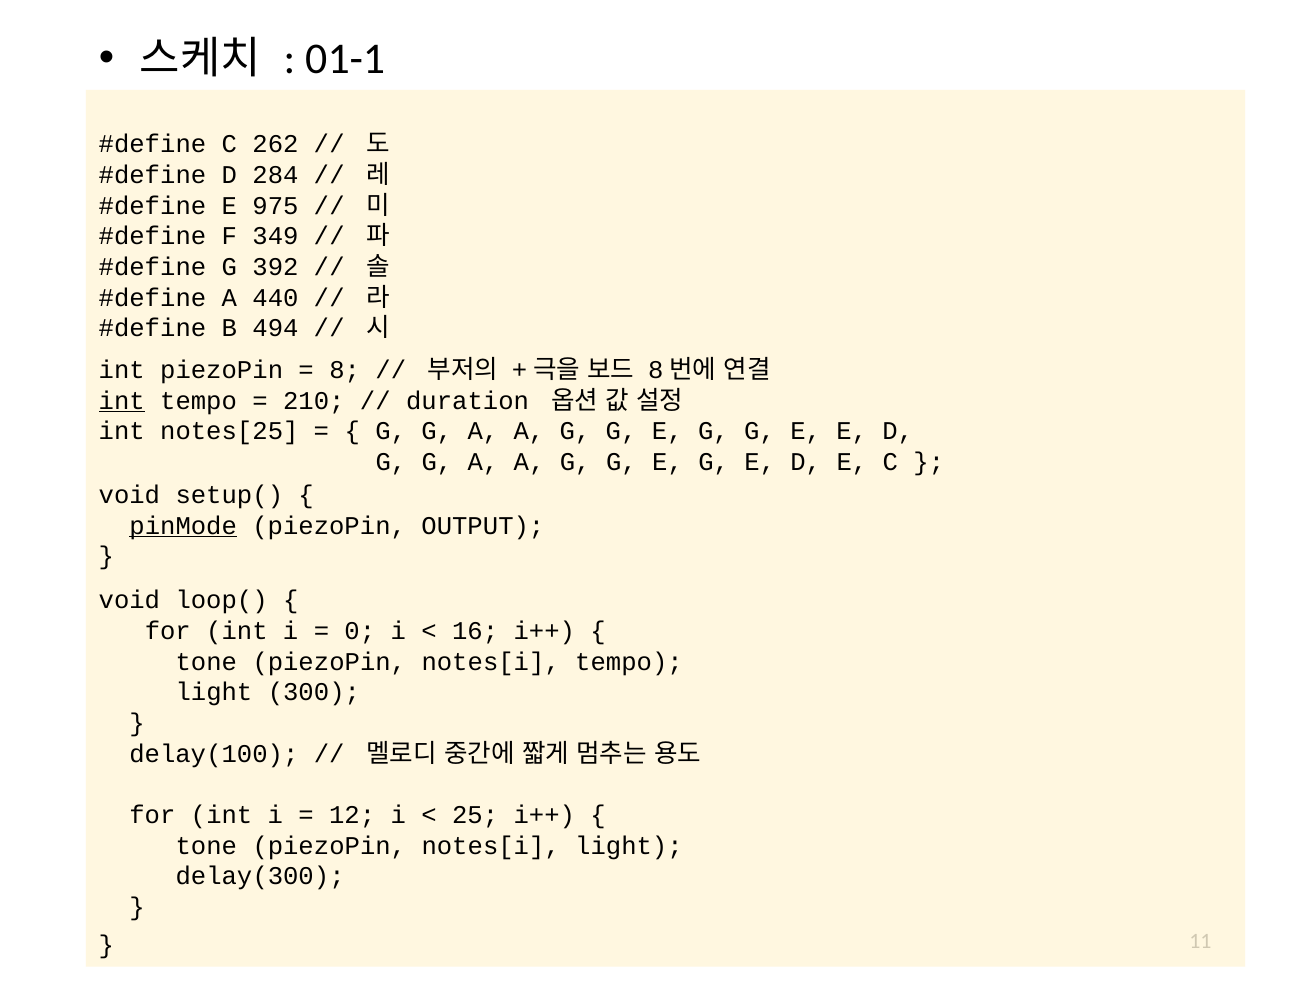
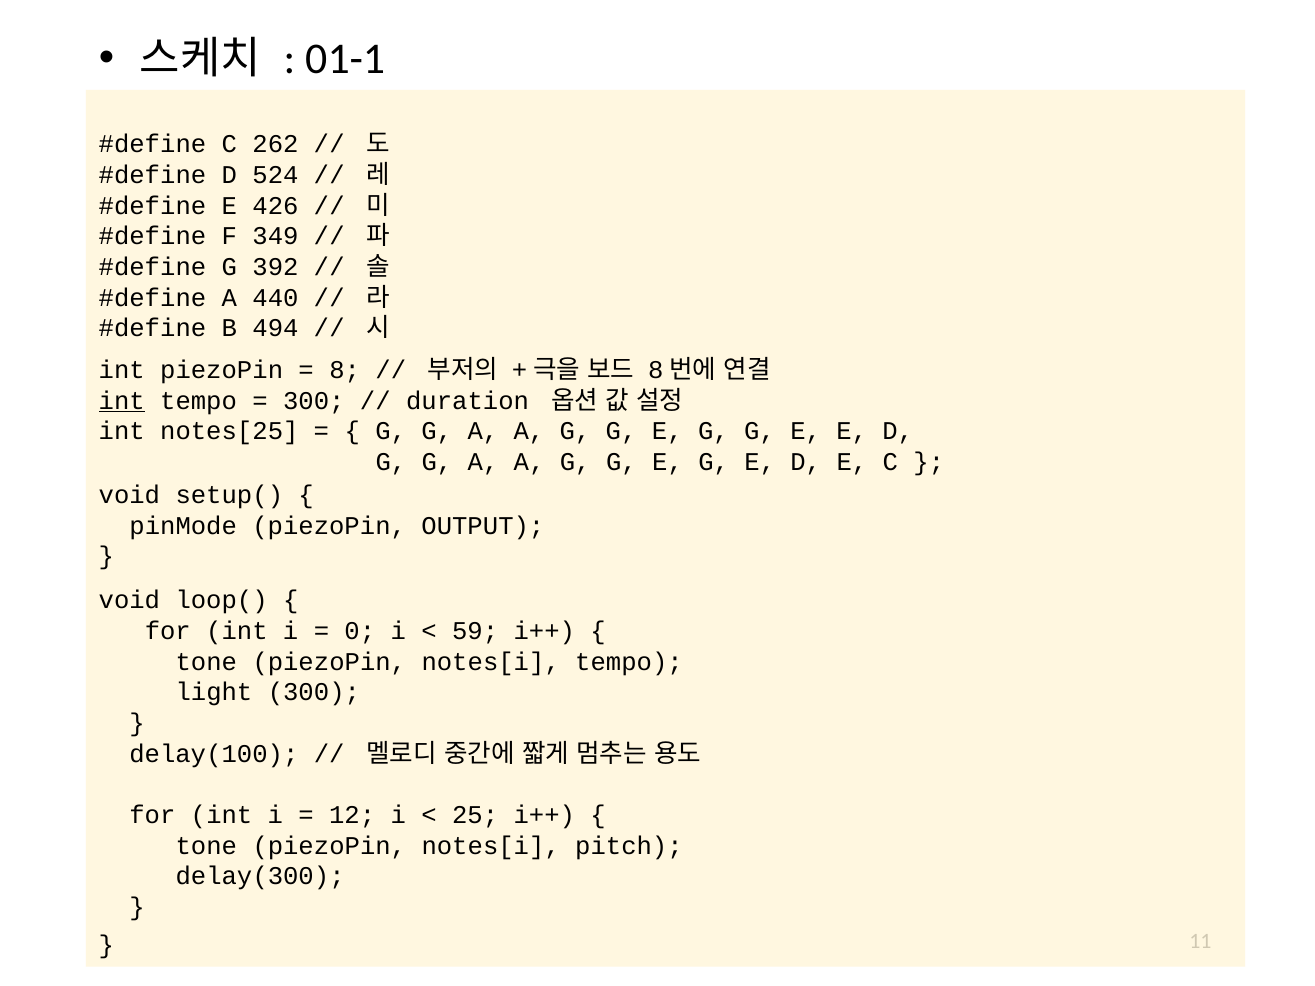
284: 284 -> 524 (275, 175)
975: 975 -> 426 (275, 206)
210: 210 -> 300 (314, 401)
pinMode underline: present -> none (183, 526)
16: 16 -> 59 (475, 631)
notes[i light: light -> pitch (629, 846)
